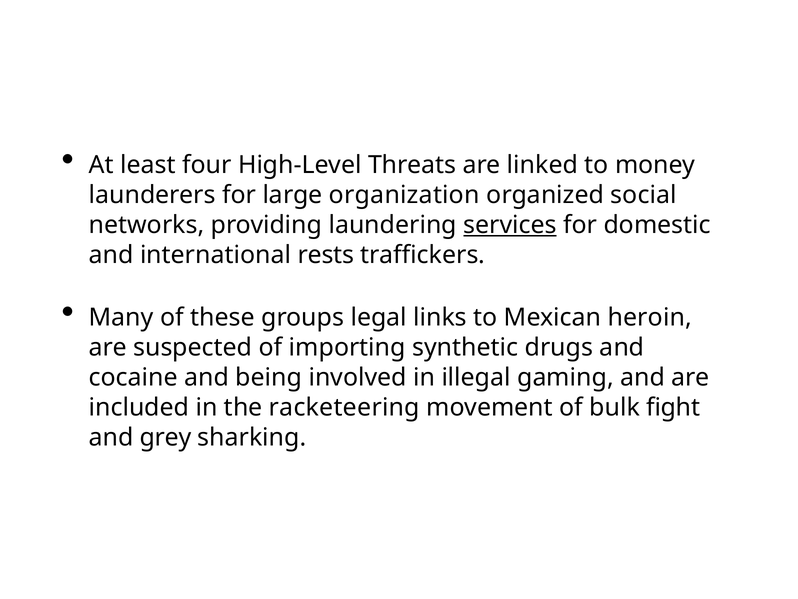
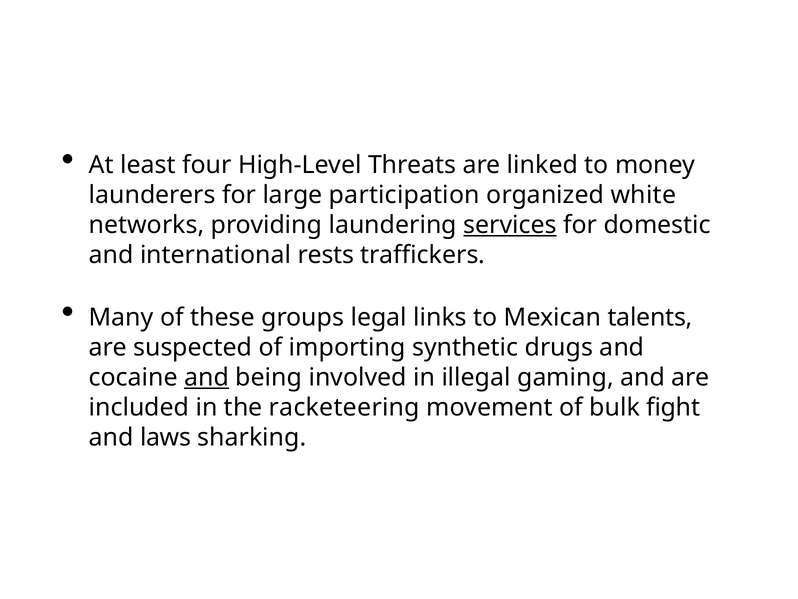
organization: organization -> participation (404, 195)
social: social -> white (643, 195)
heroin: heroin -> talents (650, 317)
and underline: none -> present (207, 377)
grey: grey -> laws (166, 437)
